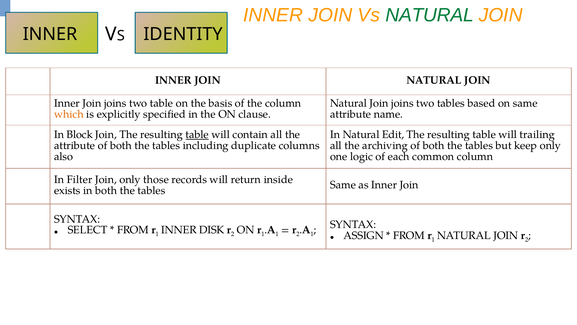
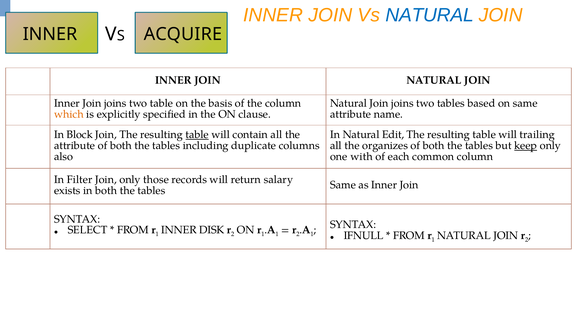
NATURAL colour: green -> blue (430, 15)
IDENTITY: IDENTITY -> ACQUIRE (183, 34)
archiving: archiving -> organizes (385, 145)
keep underline: none -> present (526, 145)
logic: logic -> with (362, 156)
inside: inside -> salary (278, 179)
ASSIGN: ASSIGN -> IFNULL (364, 235)
